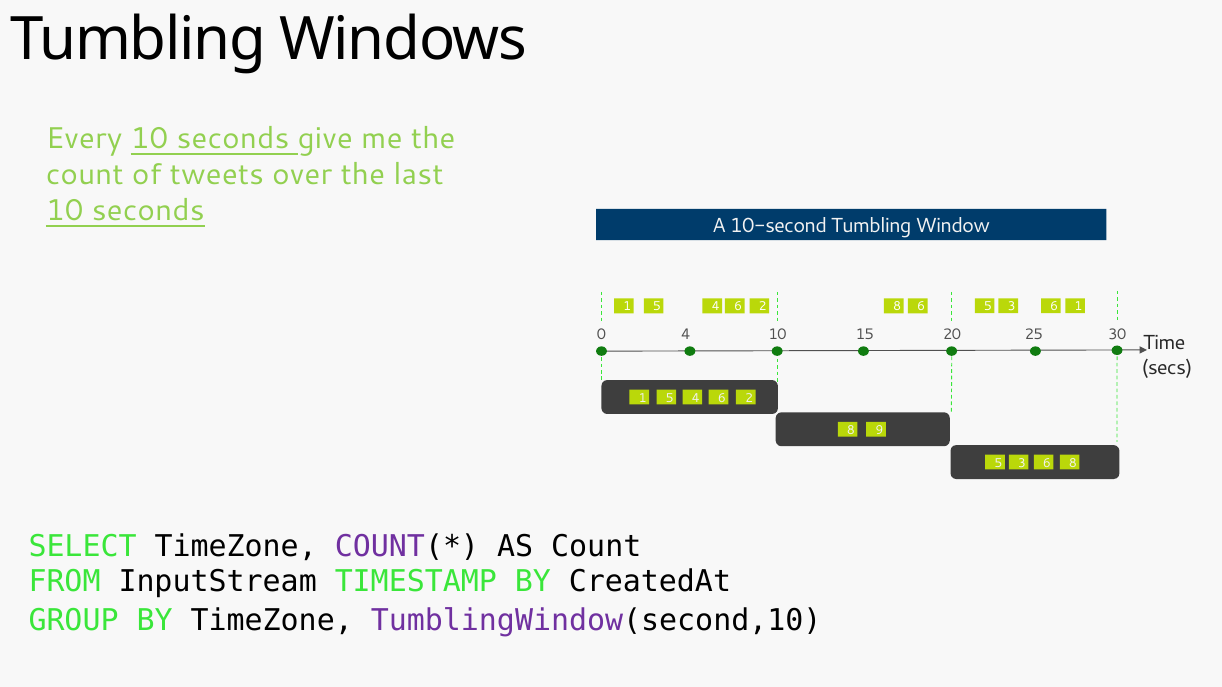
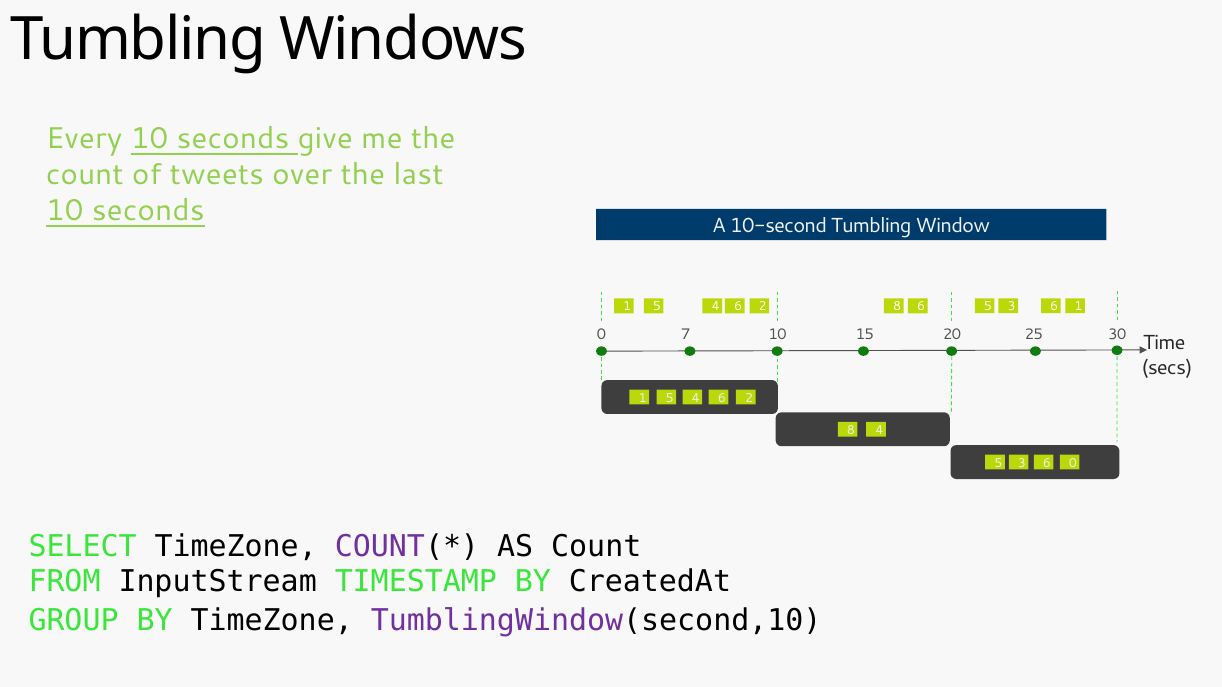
0 4: 4 -> 7 (686, 334)
8 9: 9 -> 4 (879, 430)
3 6 8: 8 -> 0 (1073, 463)
